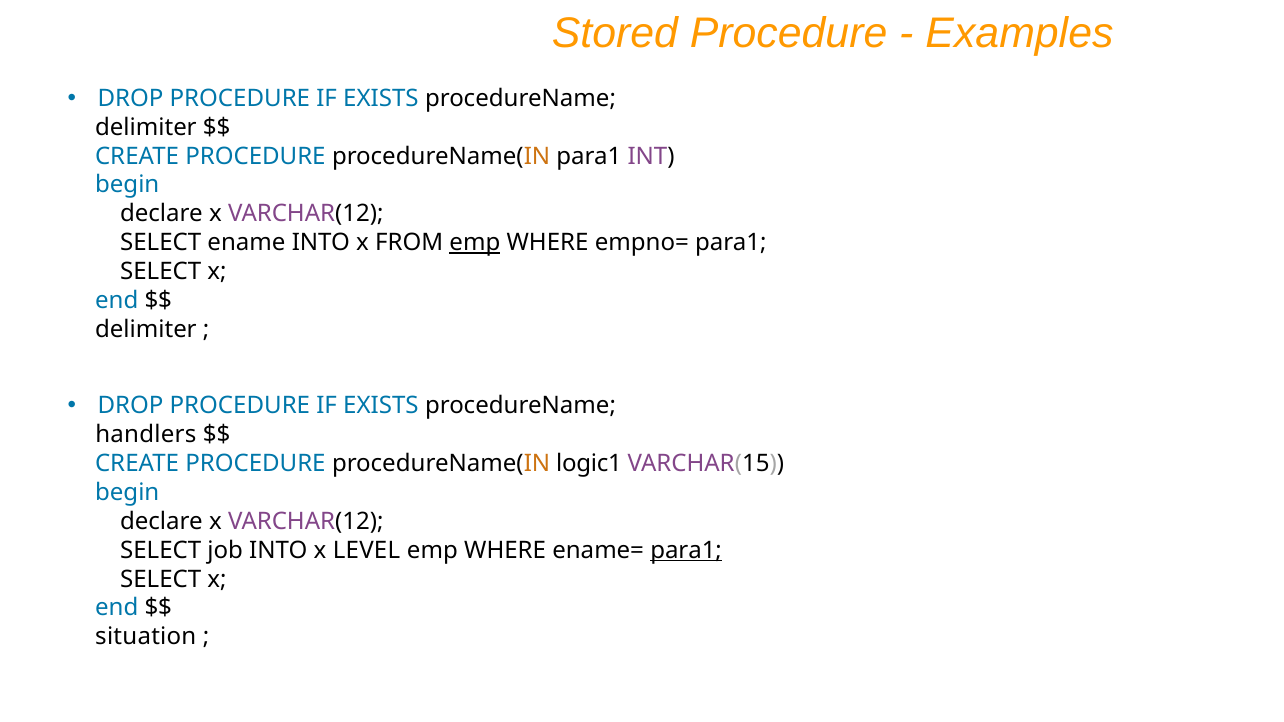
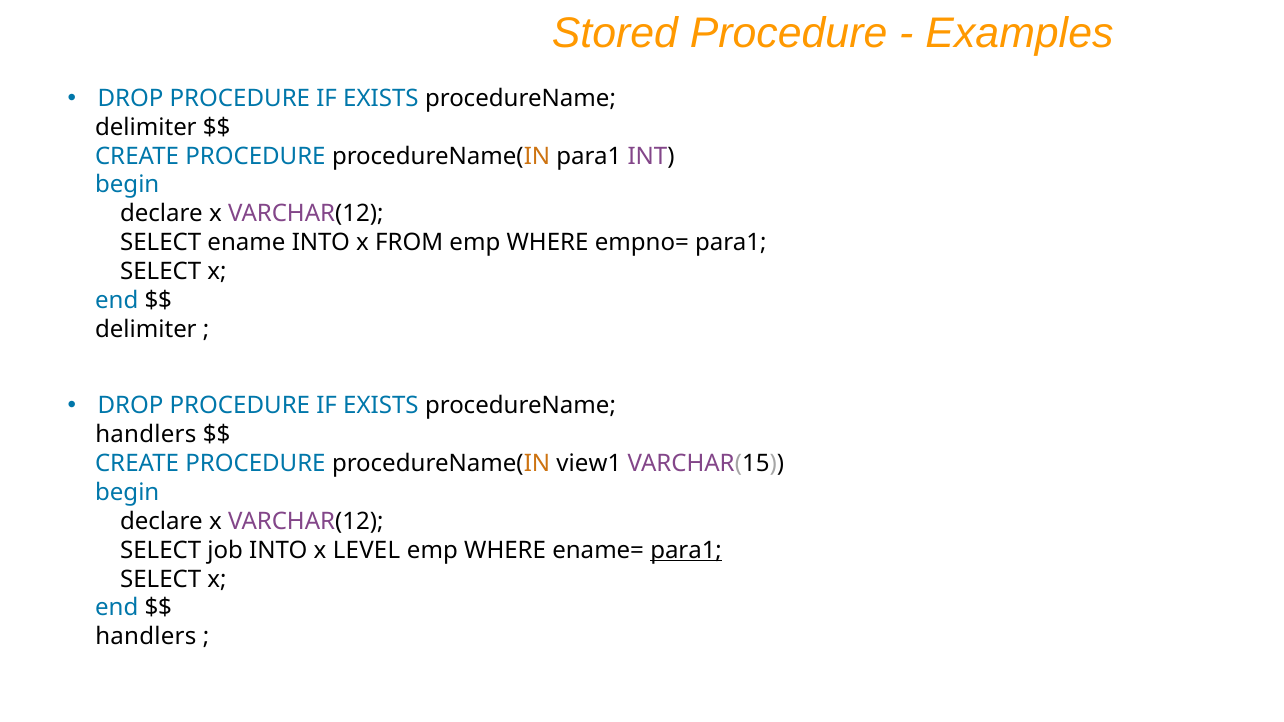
emp underline: present -> none (475, 243)
logic1: logic1 -> view1 (589, 464)
situation: situation -> handlers (146, 637)
